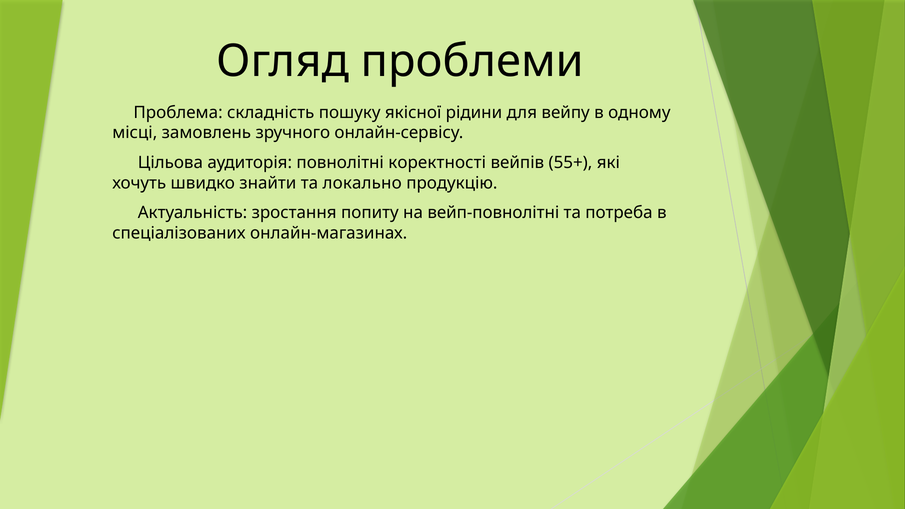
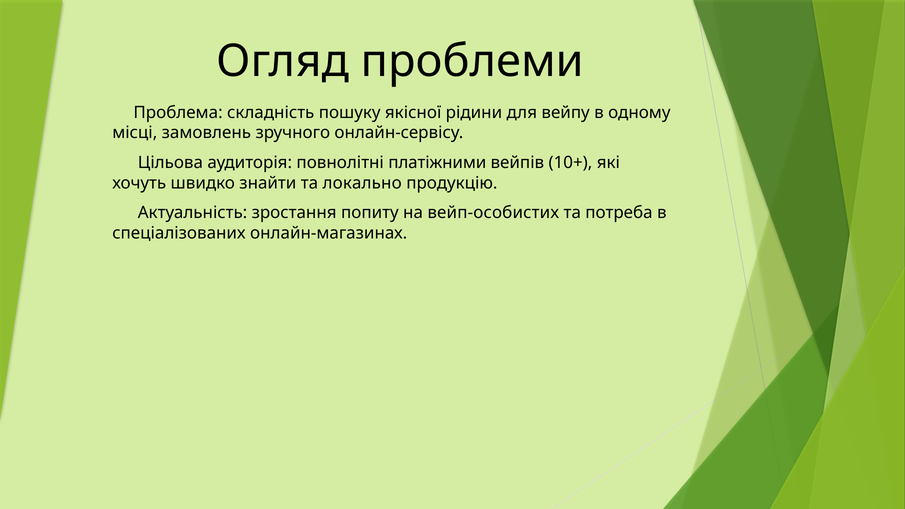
коректності: коректності -> платіжними (437, 163)
55+: 55+ -> 10+ (570, 163)
вейп-повнолітні: вейп-повнолітні -> вейп-особистих (493, 213)
